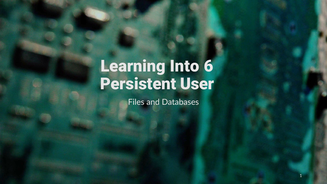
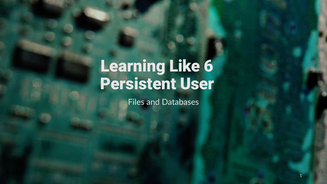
Into: Into -> Like (185, 66)
